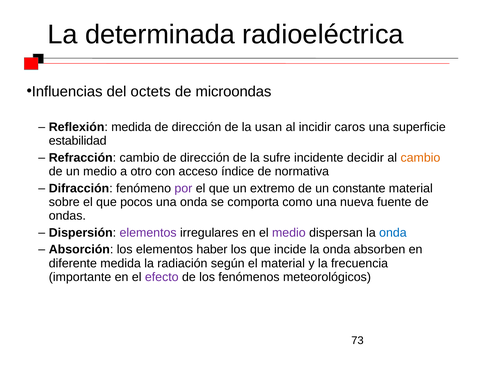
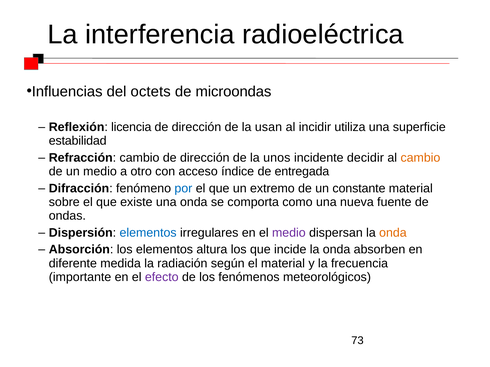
determinada: determinada -> interferencia (160, 35)
Reflexión medida: medida -> licencia (131, 127)
caros: caros -> utiliza (350, 127)
sufre: sufre -> unos (277, 158)
normativa: normativa -> entregada (302, 172)
por colour: purple -> blue (183, 189)
pocos: pocos -> existe (136, 202)
elementos colour: purple -> blue (148, 233)
onda colour: blue -> orange (393, 233)
haber: haber -> altura (212, 250)
